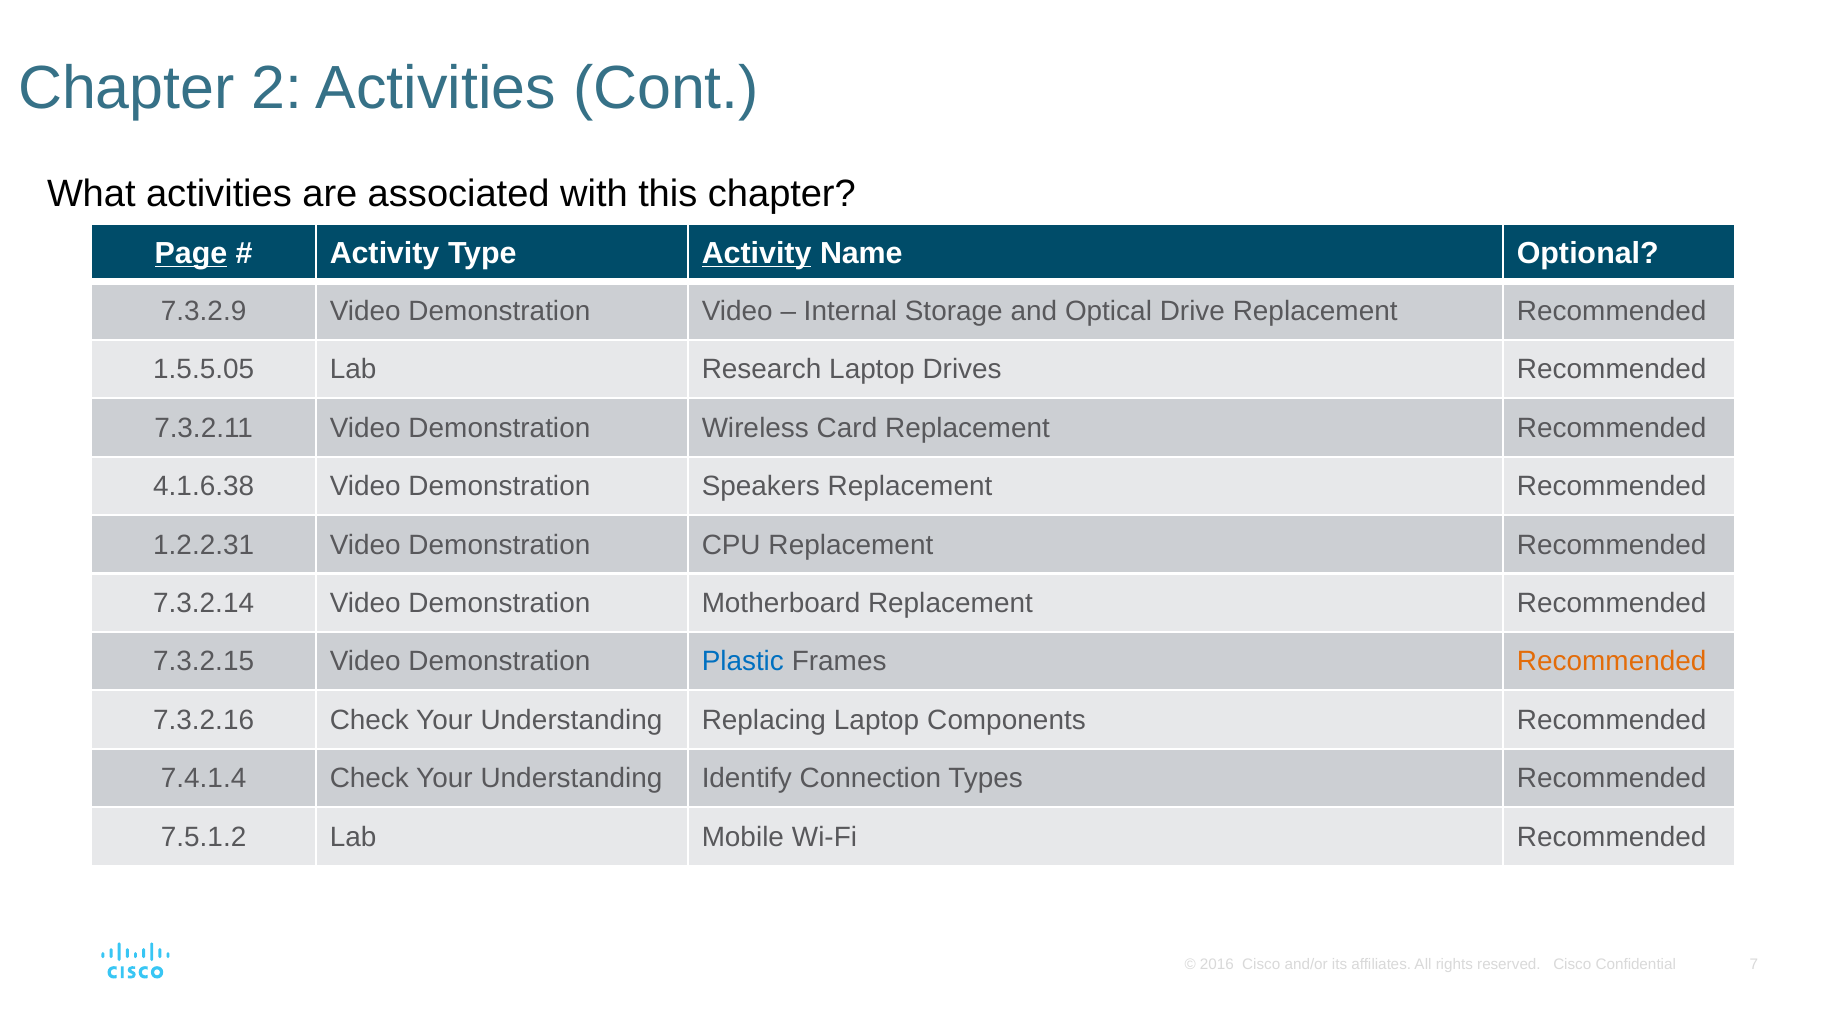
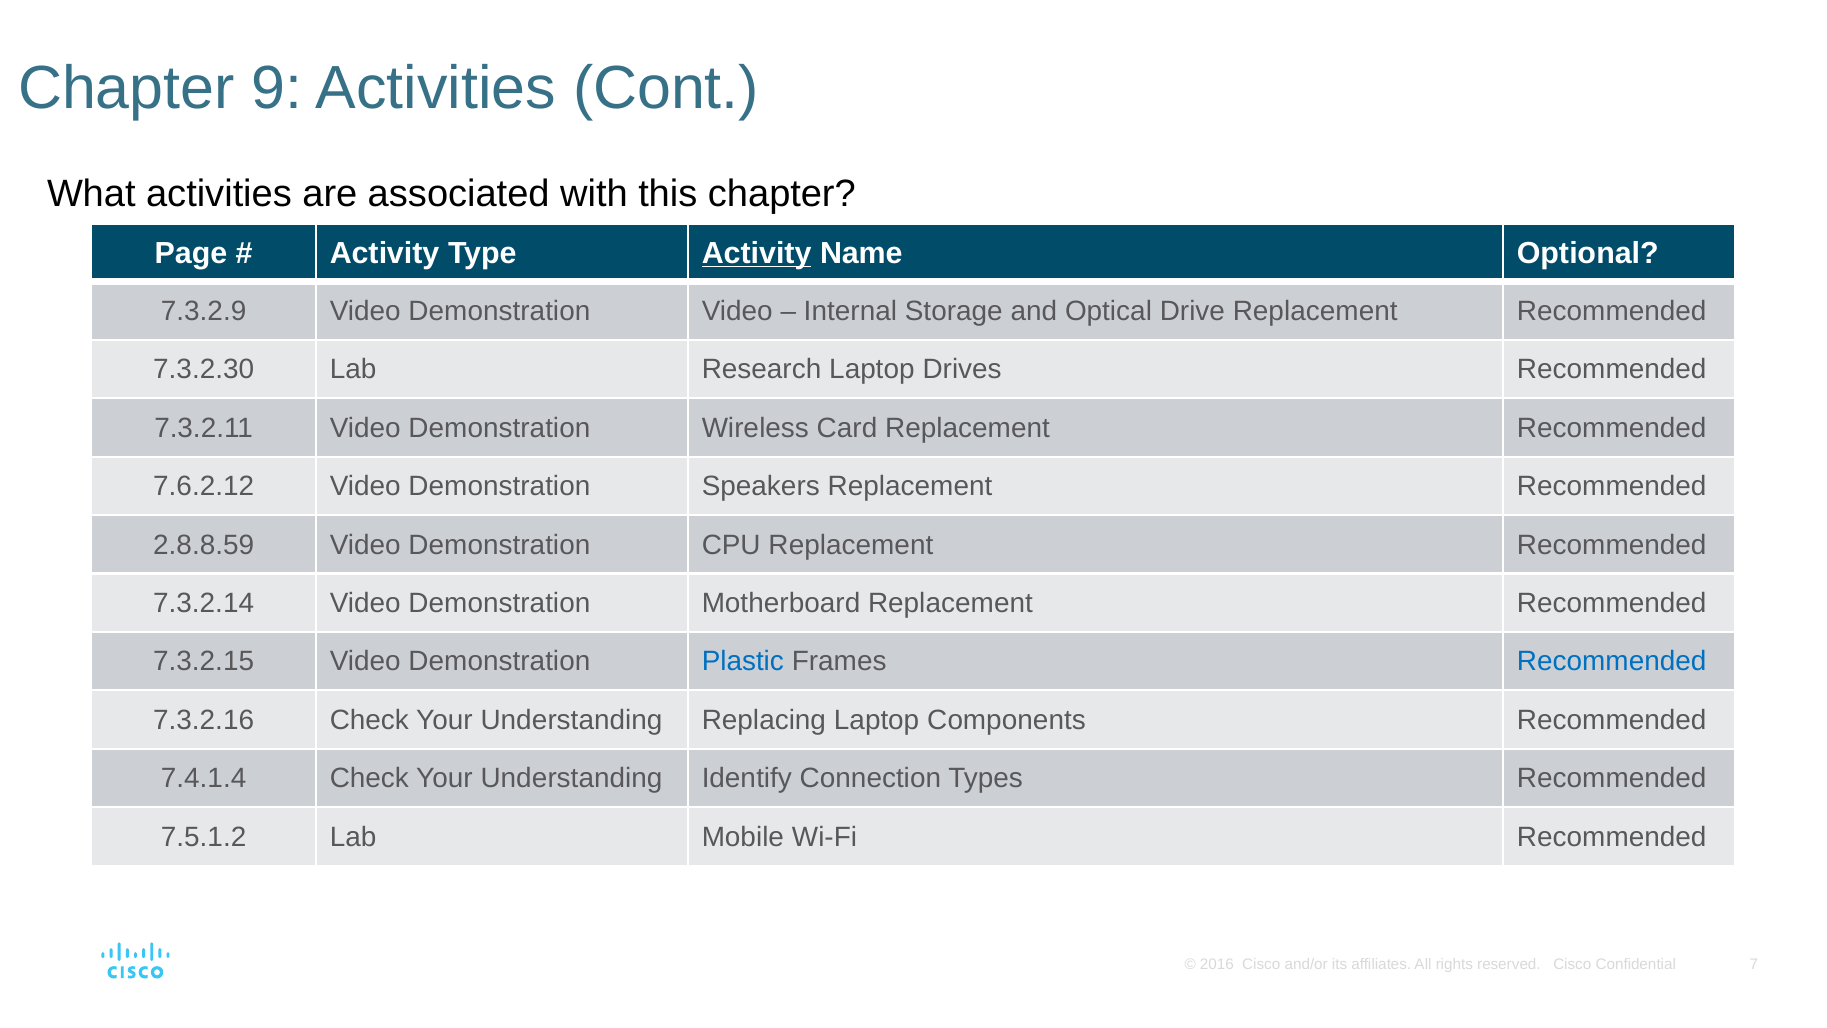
2: 2 -> 9 (277, 88)
Page underline: present -> none (191, 253)
1.5.5.05: 1.5.5.05 -> 7.3.2.30 (204, 369)
4.1.6.38: 4.1.6.38 -> 7.6.2.12 (204, 486)
1.2.2.31: 1.2.2.31 -> 2.8.8.59 (204, 545)
Recommended colour: orange -> blue (1612, 662)
